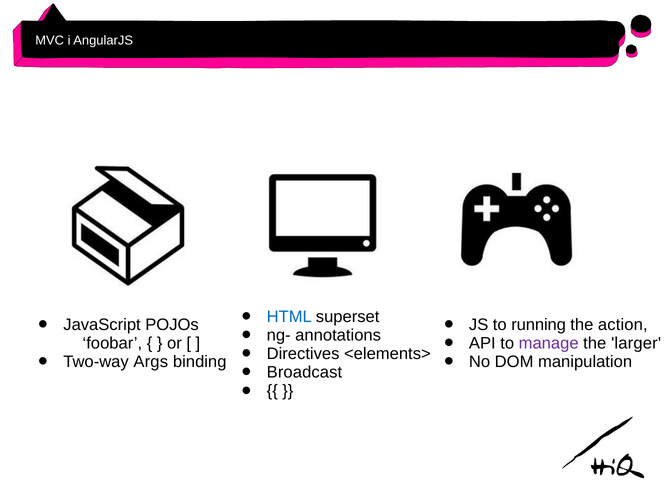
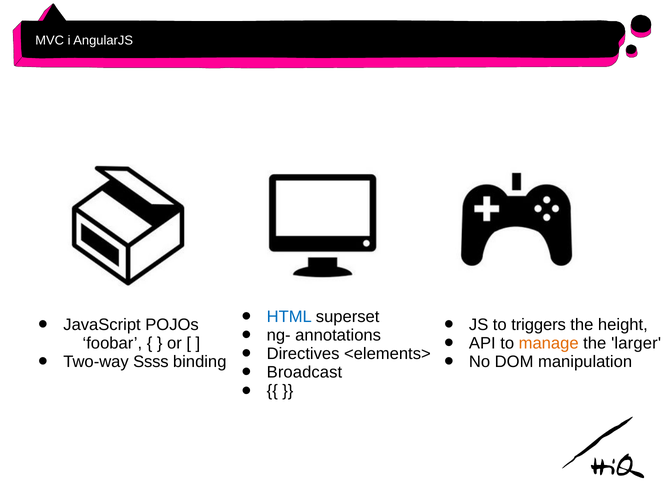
running: running -> triggers (539, 325)
action: action -> height (623, 325)
manage colour: purple -> orange (549, 343)
Args: Args -> Ssss (151, 362)
